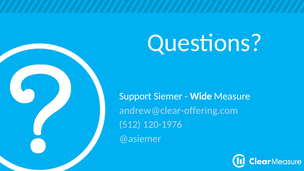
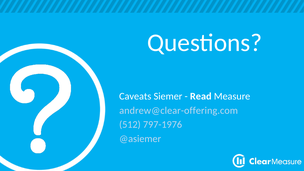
Support: Support -> Caveats (135, 96)
Wide: Wide -> Read (201, 96)
120-1976: 120-1976 -> 797-1976 (163, 125)
